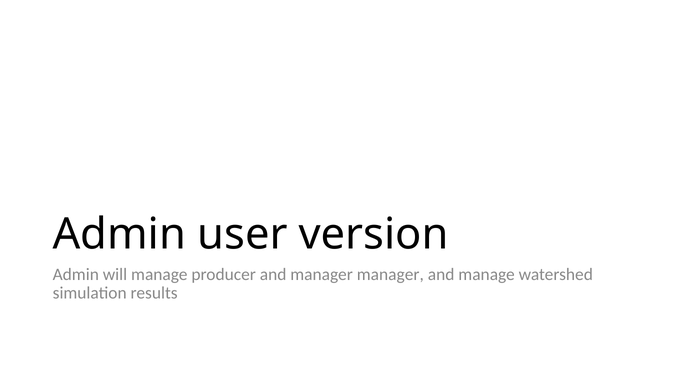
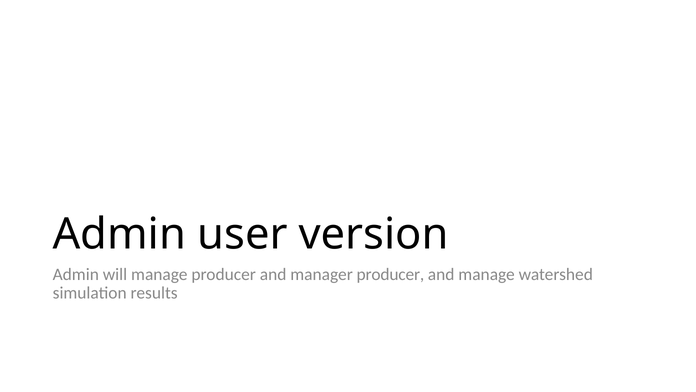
manager manager: manager -> producer (390, 274)
